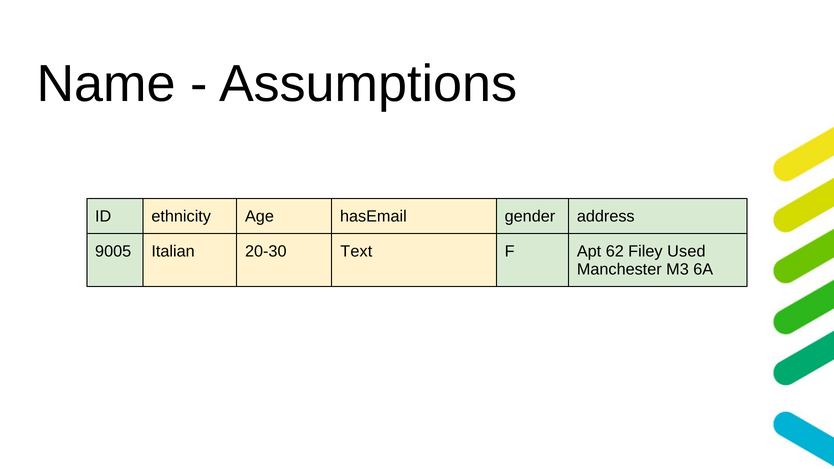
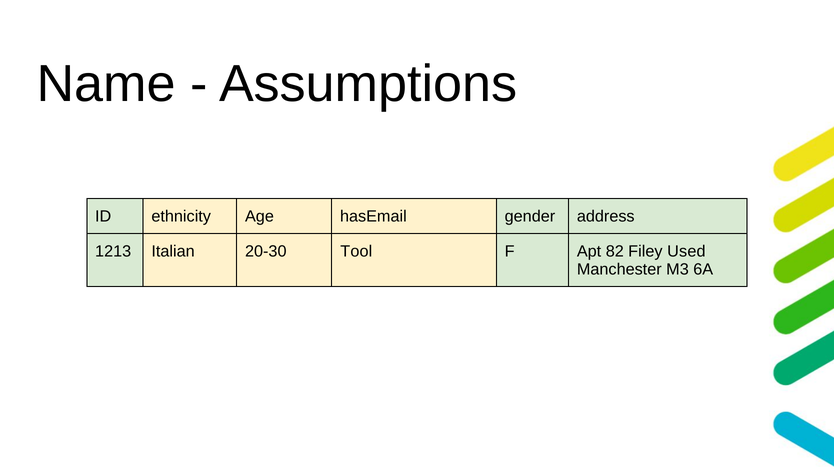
9005: 9005 -> 1213 (113, 251)
Text: Text -> Tool (356, 251)
62: 62 -> 82 (615, 251)
